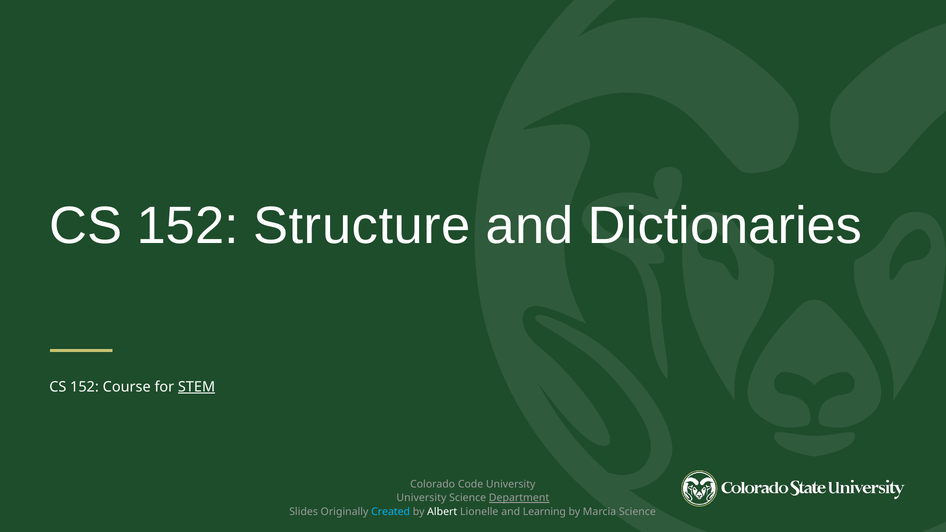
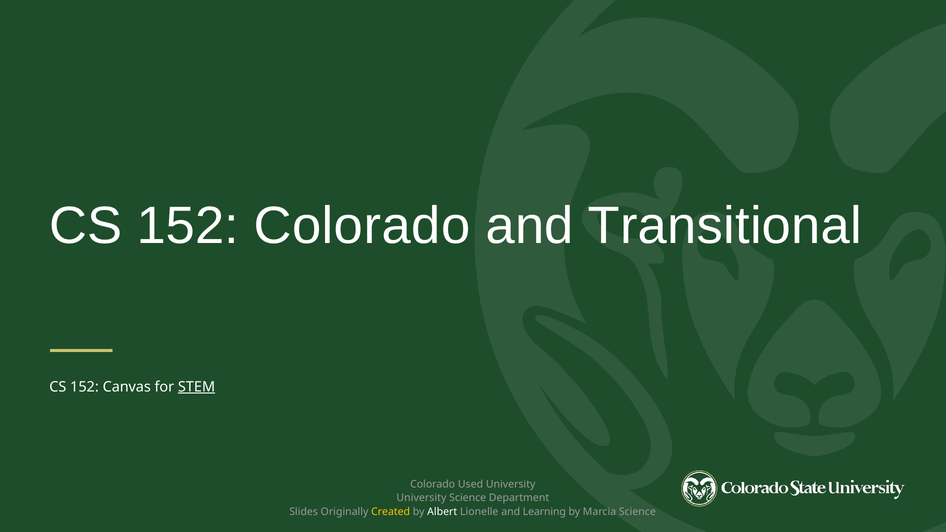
152 Structure: Structure -> Colorado (362, 226)
Dictionaries: Dictionaries -> Transitional (725, 226)
Course: Course -> Canvas (127, 387)
Code: Code -> Used (471, 484)
Department underline: present -> none (519, 498)
Created colour: light blue -> yellow (391, 512)
